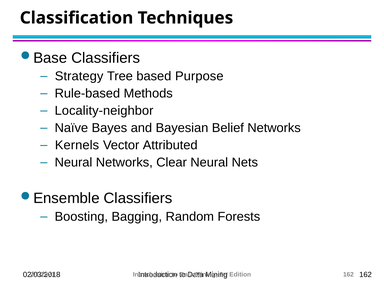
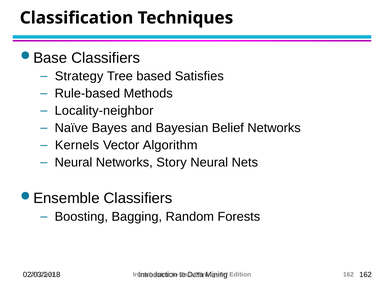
Purpose: Purpose -> Satisfies (199, 76)
Attributed: Attributed -> Algorithm (170, 145)
Clear: Clear -> Story (172, 162)
